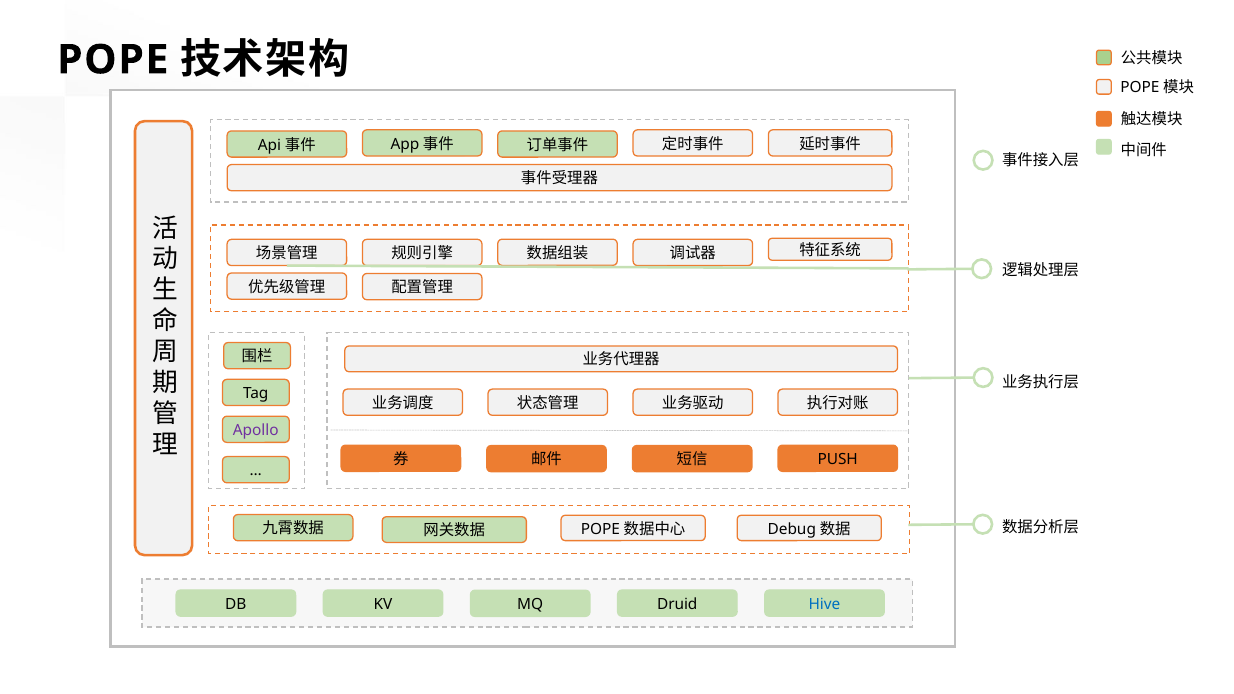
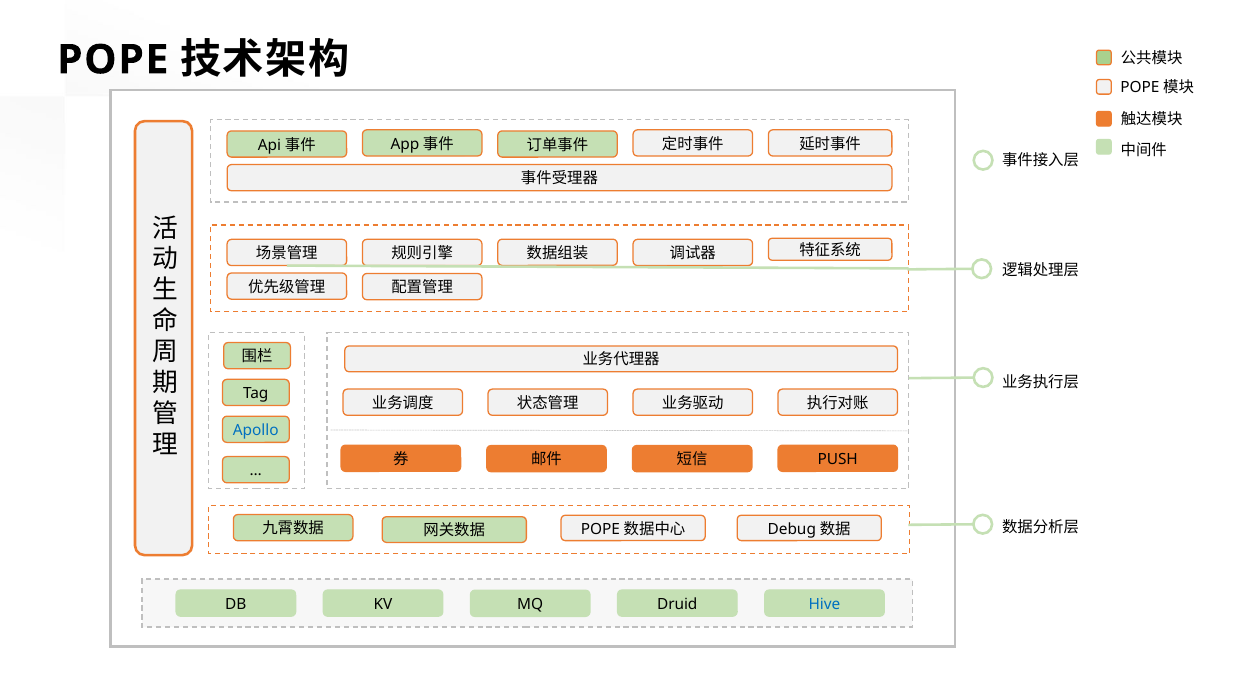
Apollo colour: purple -> blue (256, 430)
